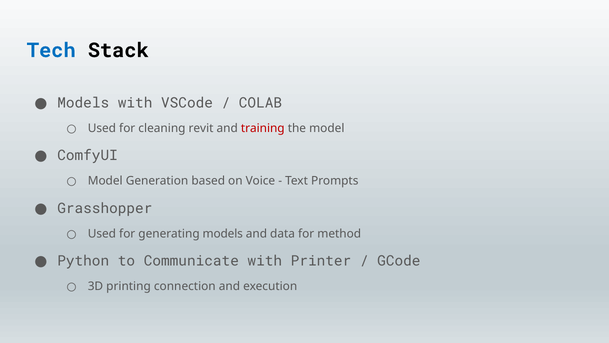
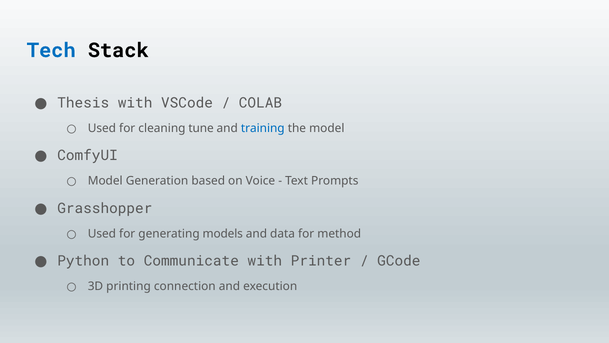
Models: Models -> Thesis (83, 103)
revit: revit -> tune (201, 128)
training colour: red -> blue (263, 128)
